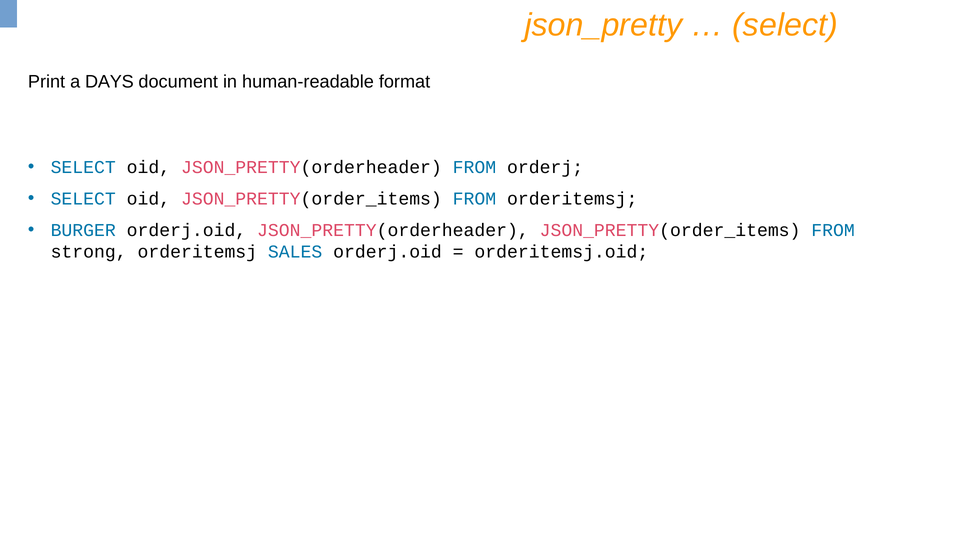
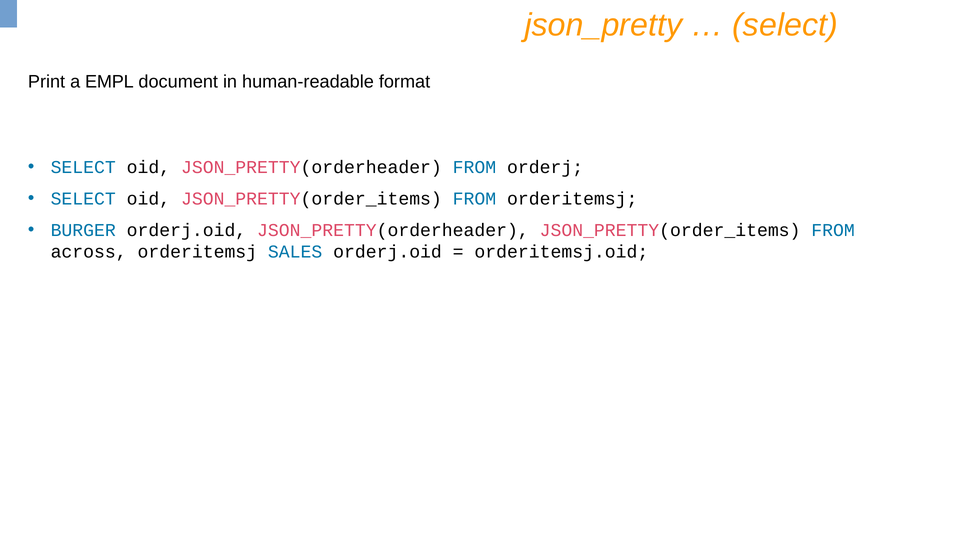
DAYS: DAYS -> EMPL (109, 82)
strong: strong -> across (89, 252)
